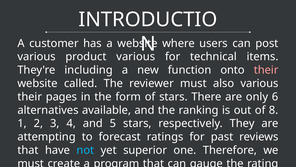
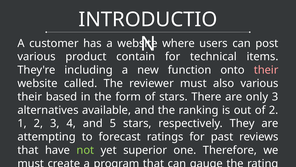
product various: various -> contain (136, 57)
pages: pages -> based (61, 96)
only 6: 6 -> 3 (275, 96)
of 8: 8 -> 2 (274, 110)
not colour: light blue -> light green (85, 150)
